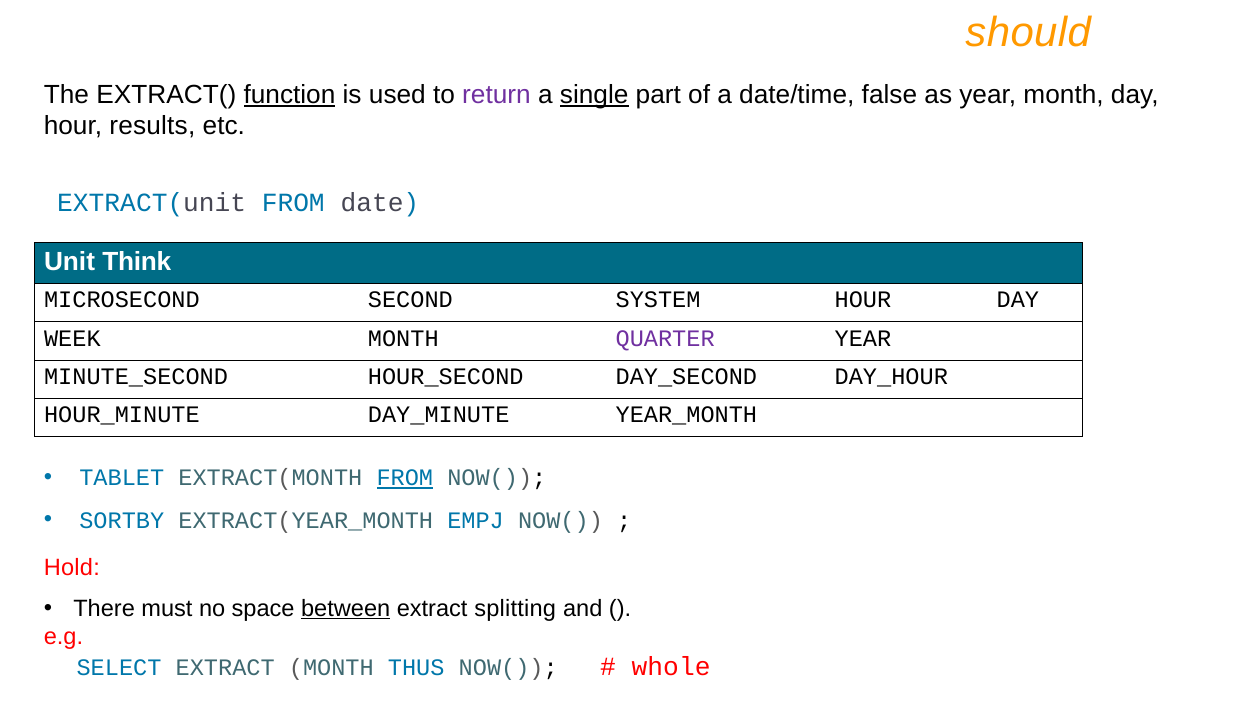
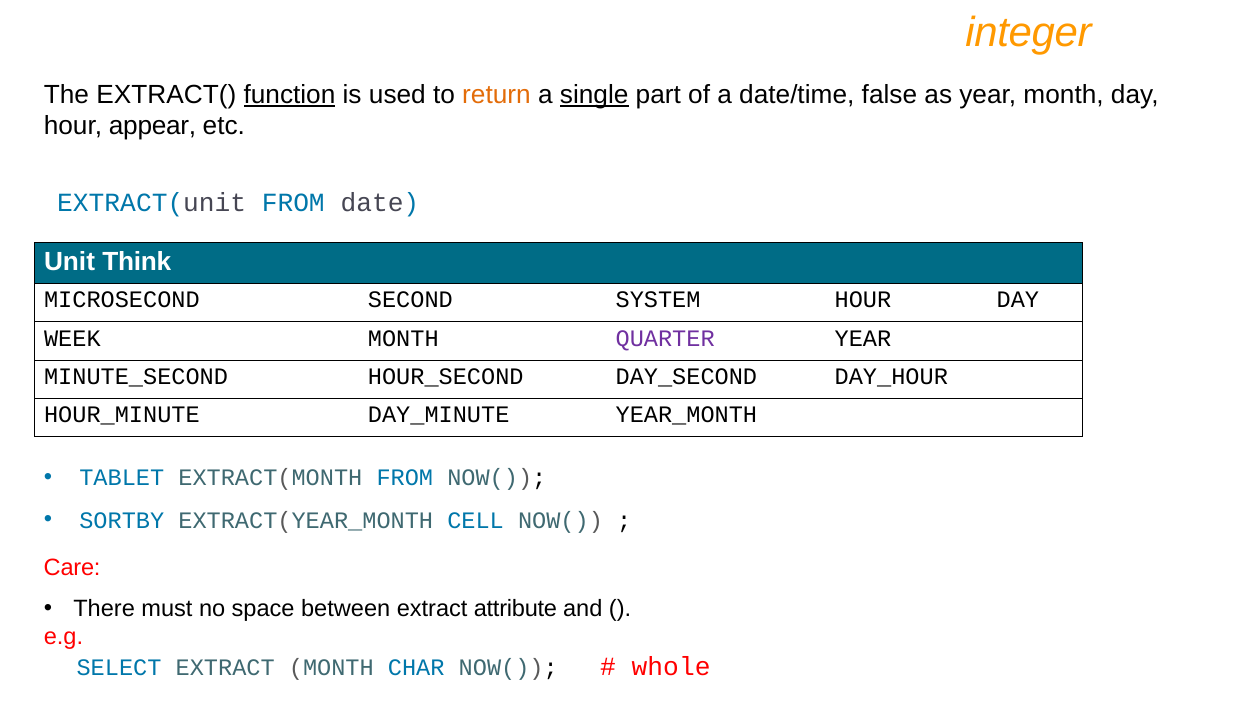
should: should -> integer (1029, 33)
return colour: purple -> orange (497, 95)
results: results -> appear (153, 126)
FROM underline: present -> none (405, 478)
EMPJ: EMPJ -> CELL (476, 520)
Hold: Hold -> Care (72, 567)
between underline: present -> none (346, 608)
splitting: splitting -> attribute (515, 608)
THUS: THUS -> CHAR (416, 668)
